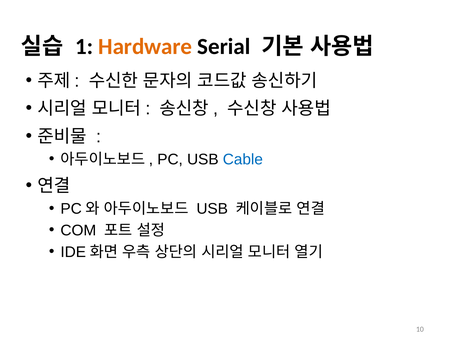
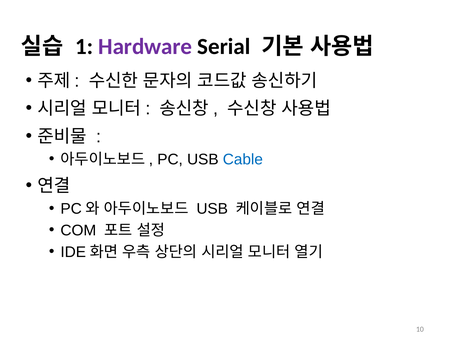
Hardware colour: orange -> purple (145, 47)
